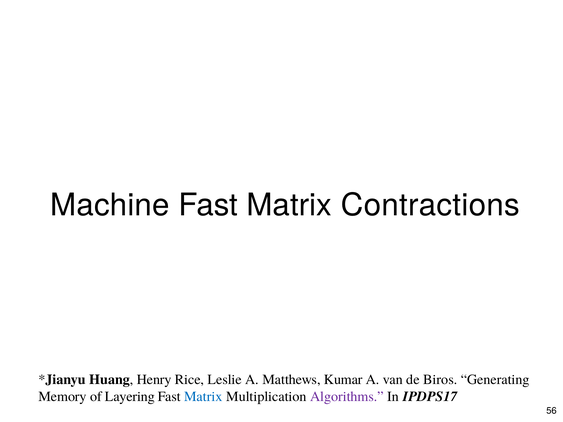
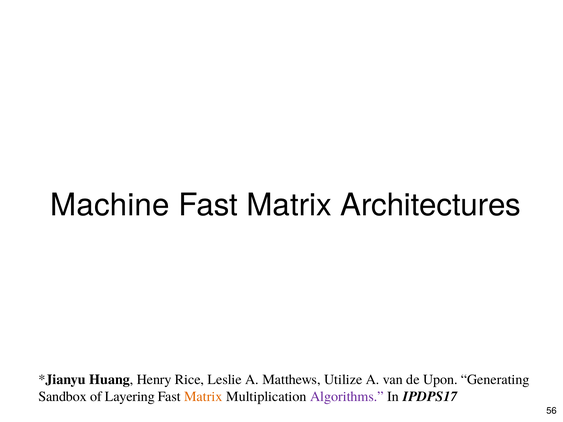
Contractions: Contractions -> Architectures (431, 205)
Kumar: Kumar -> Utilize (343, 380)
Biros: Biros -> Upon (440, 380)
Memory: Memory -> Sandbox (63, 397)
Matrix colour: blue -> orange (203, 397)
